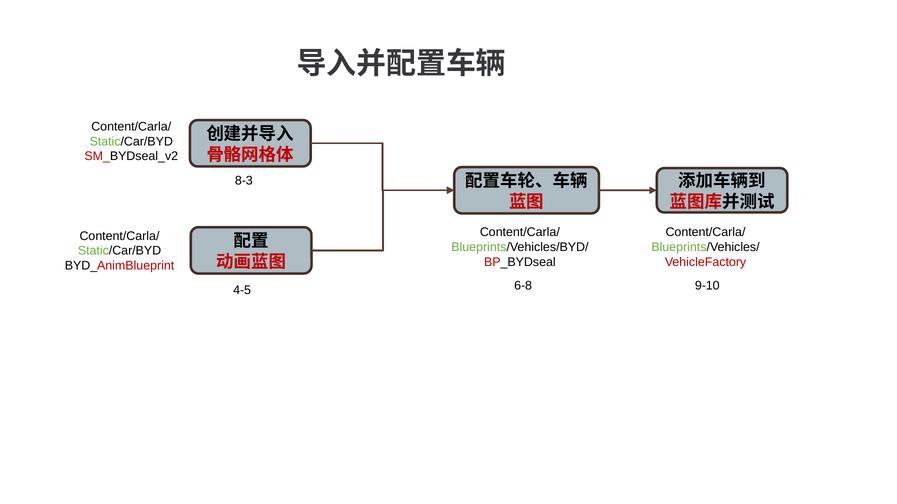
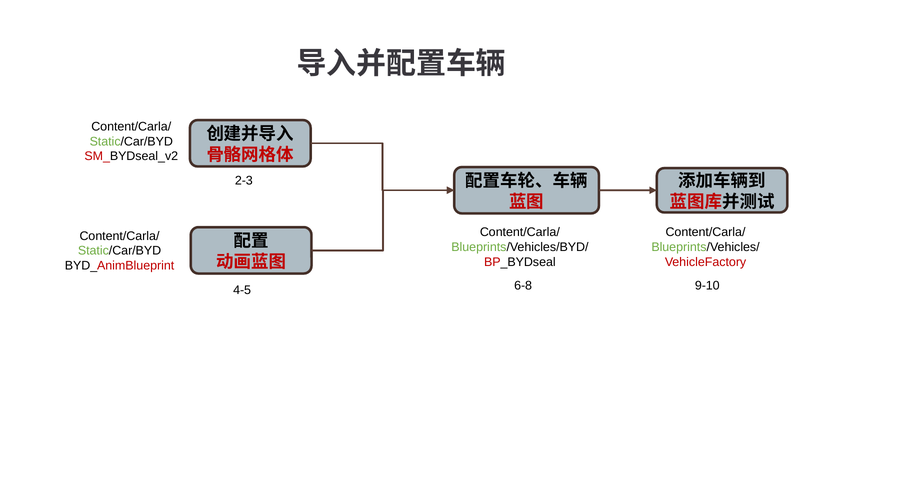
8-3: 8-3 -> 2-3 (244, 181)
